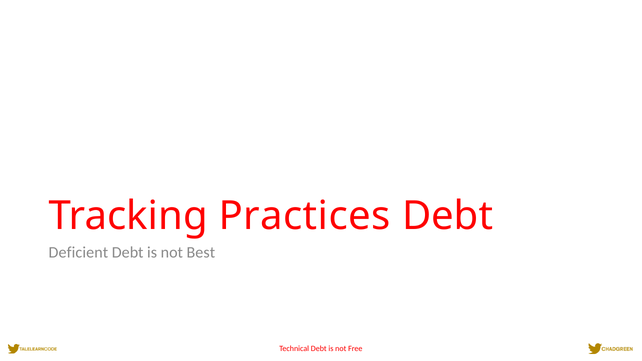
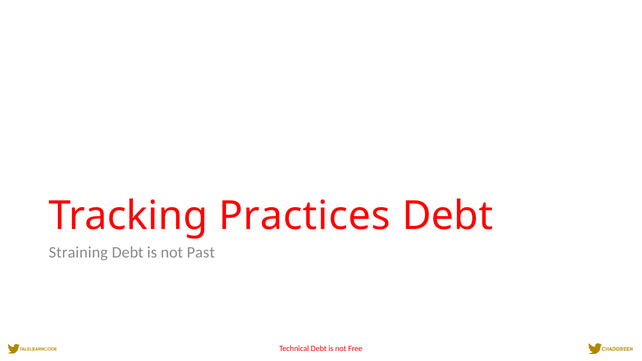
Deficient: Deficient -> Straining (78, 253)
Best: Best -> Past (201, 253)
